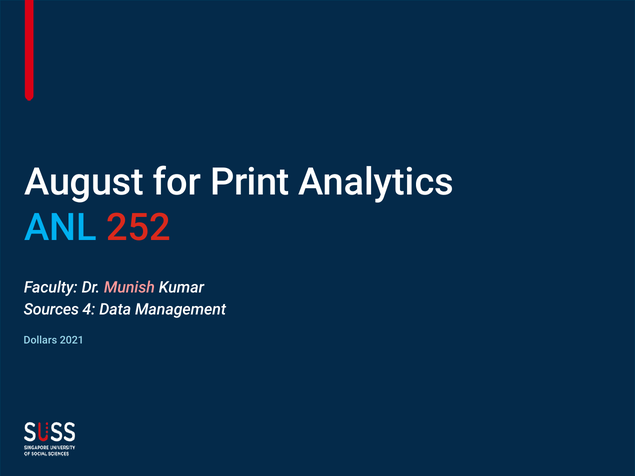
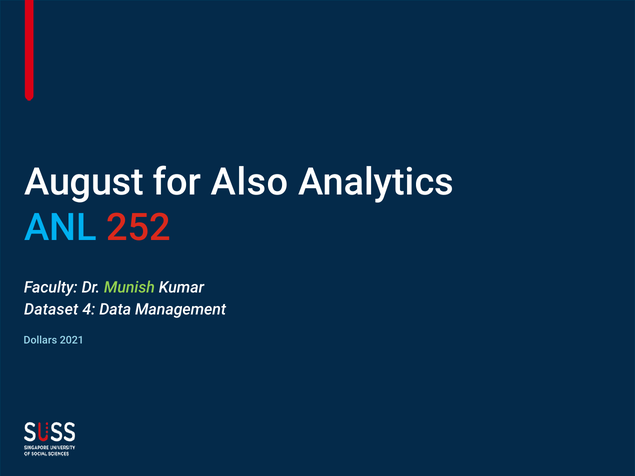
Print: Print -> Also (250, 182)
Munish colour: pink -> light green (129, 288)
Sources: Sources -> Dataset (51, 310)
